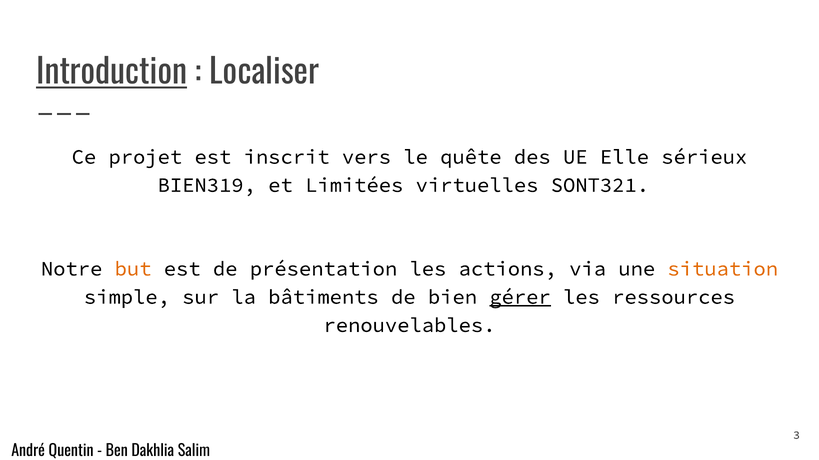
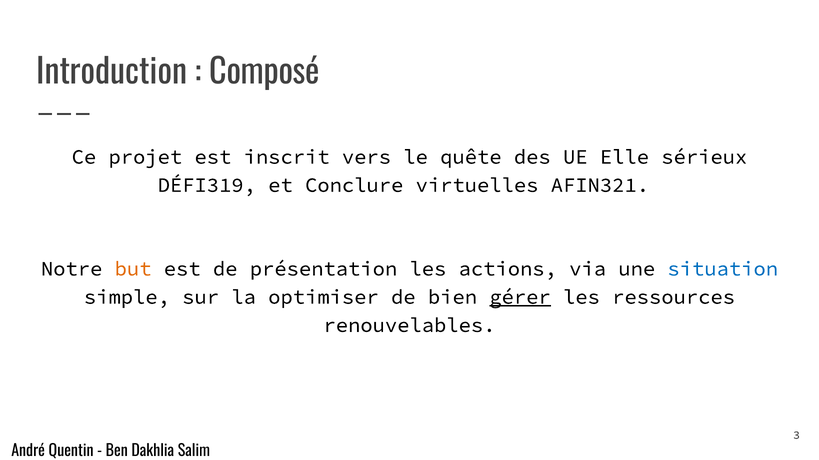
Introduction underline: present -> none (112, 73)
Localiser: Localiser -> Composé (264, 73)
BIEN319: BIEN319 -> DÉFI319 (207, 185)
Limitées: Limitées -> Conclure (354, 185)
SONT321: SONT321 -> AFIN321 (600, 185)
situation colour: orange -> blue (723, 269)
bâtiments: bâtiments -> optimiser (323, 297)
